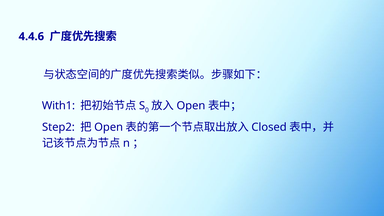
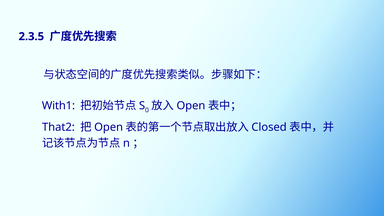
4.4.6: 4.4.6 -> 2.3.5 (31, 36)
Step2: Step2 -> That2 (58, 127)
